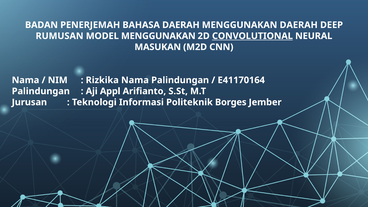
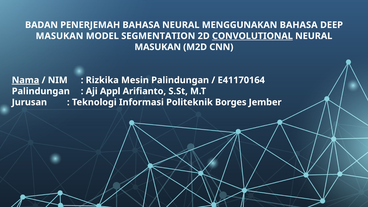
BAHASA DAERAH: DAERAH -> NEURAL (181, 25)
MENGGUNAKAN DAERAH: DAERAH -> BAHASA (299, 25)
RUMUSAN: RUMUSAN -> MASUKAN (59, 36)
MODEL MENGGUNAKAN: MENGGUNAKAN -> SEGMENTATION (158, 36)
Nama underline: none -> present (26, 80)
Rizkika Nama: Nama -> Mesin (135, 80)
